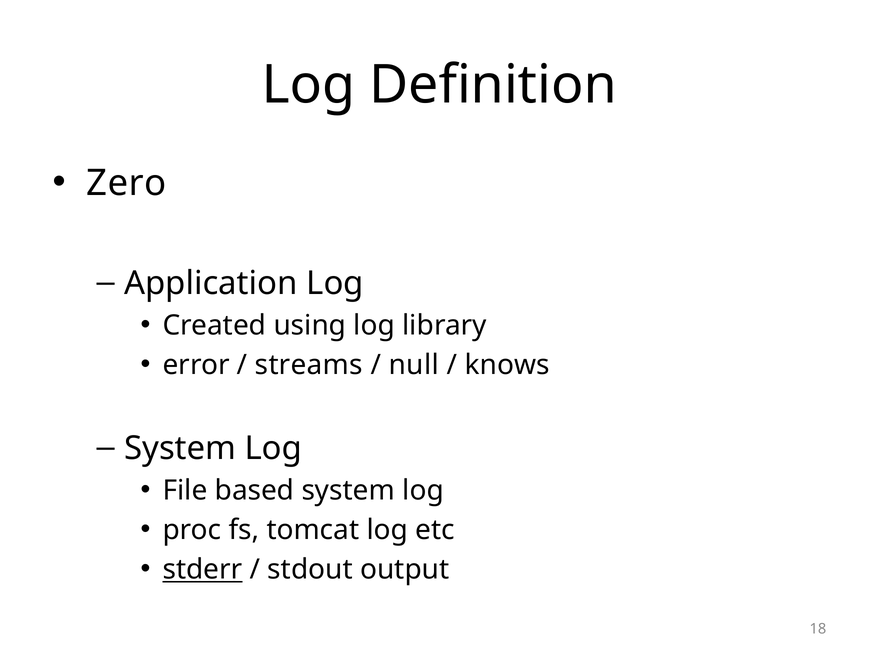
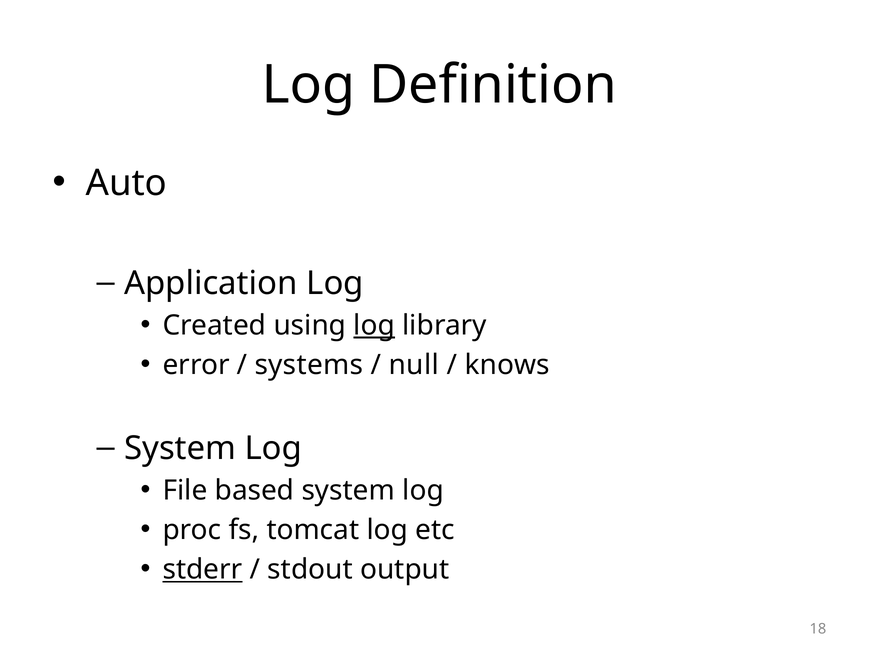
Zero: Zero -> Auto (126, 183)
log underline: none -> present (374, 325)
streams: streams -> systems (309, 365)
